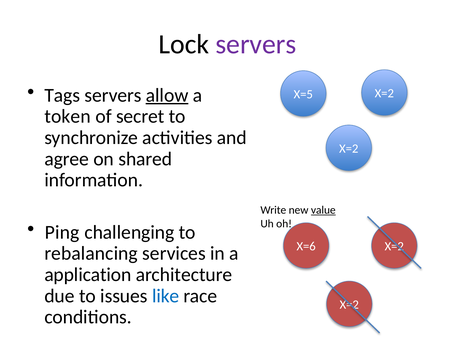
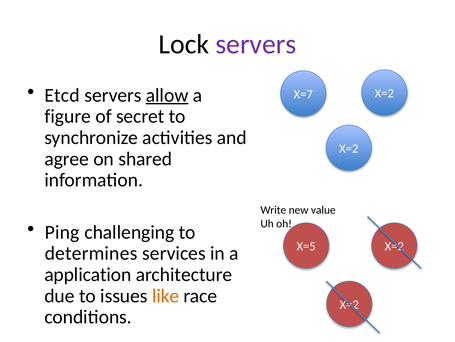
Tags: Tags -> Etcd (62, 95)
X=5: X=5 -> X=7 (303, 94)
token: token -> figure (68, 116)
value underline: present -> none (323, 210)
X=6: X=6 -> X=5 (306, 246)
rebalancing: rebalancing -> determines (91, 253)
like colour: blue -> orange (166, 295)
